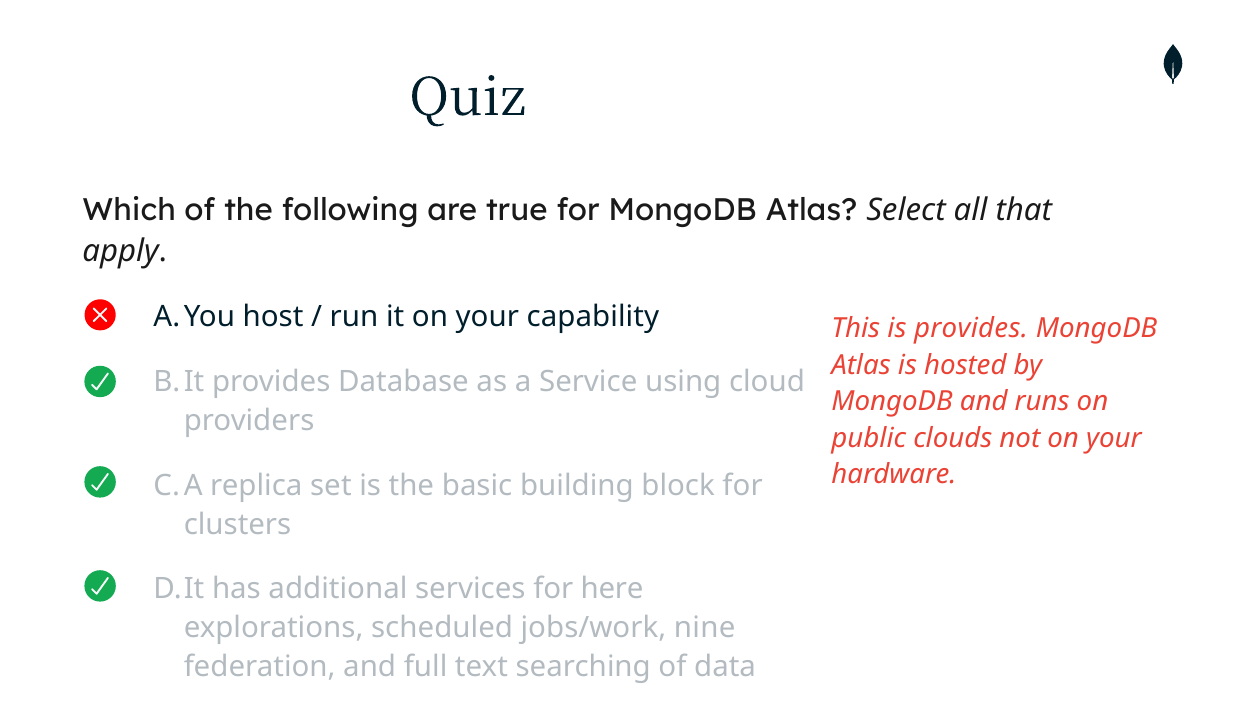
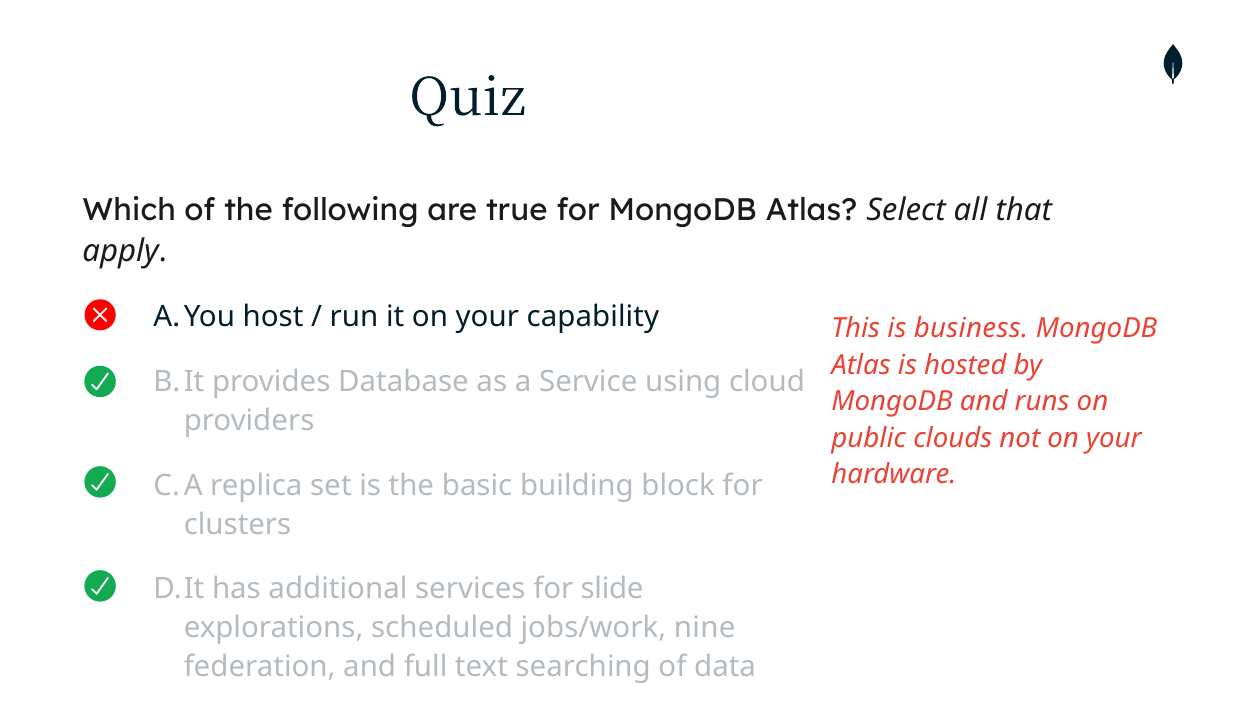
is provides: provides -> business (971, 329)
here: here -> slide (612, 590)
